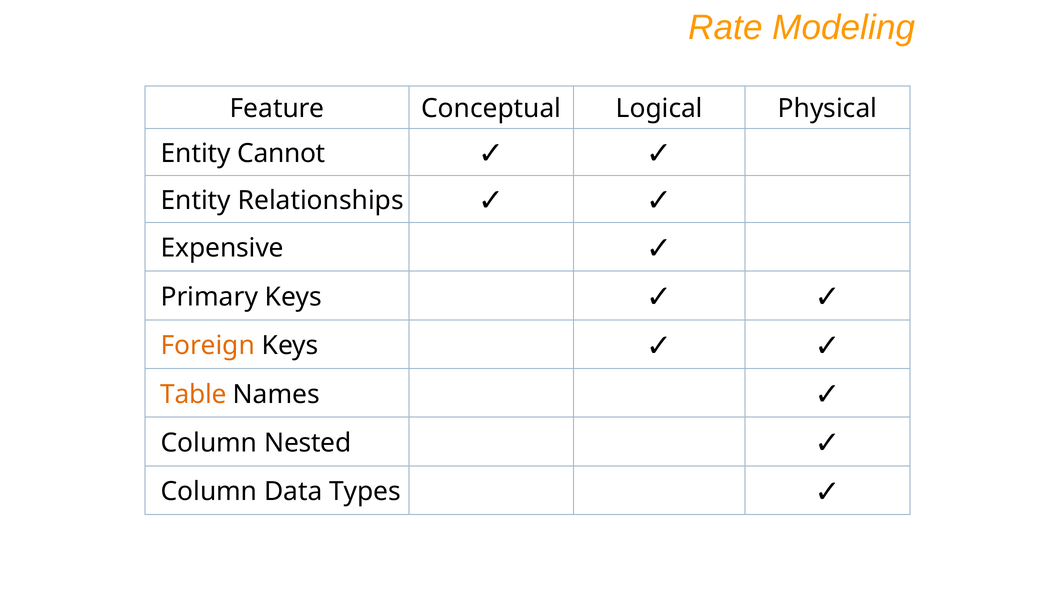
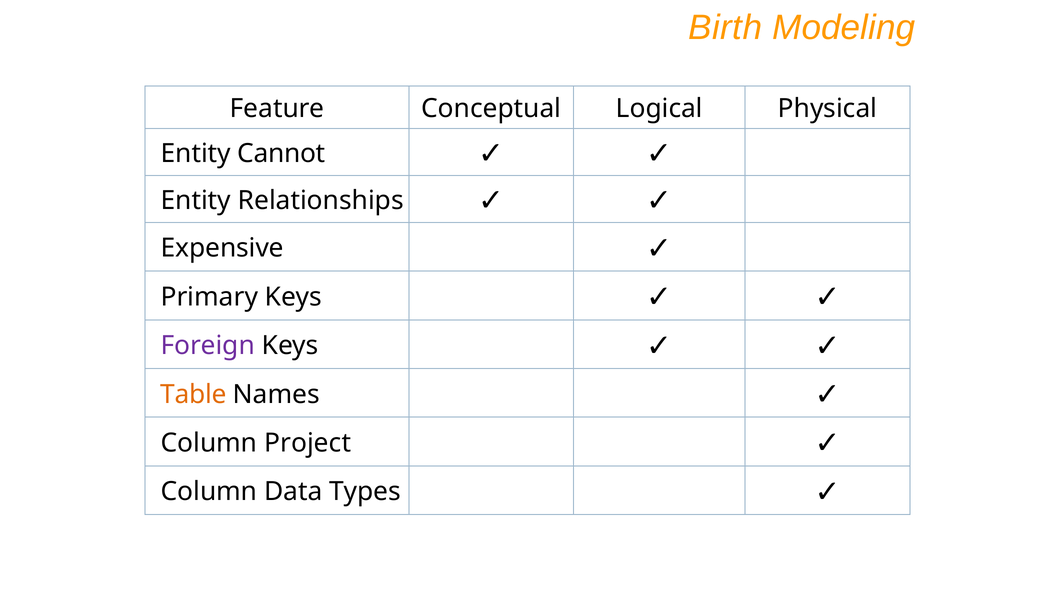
Rate: Rate -> Birth (725, 27)
Foreign colour: orange -> purple (208, 345)
Nested: Nested -> Project (308, 443)
